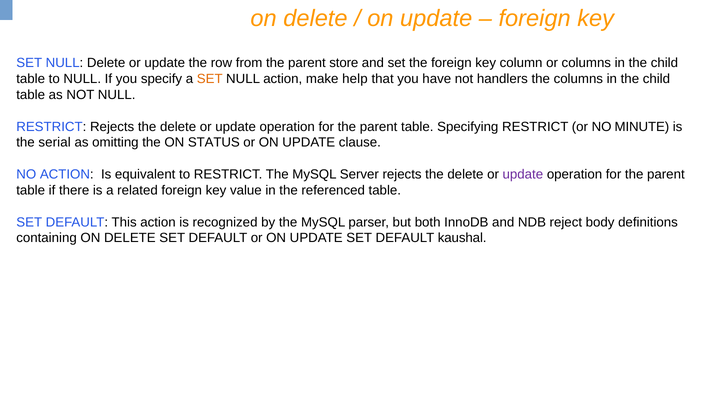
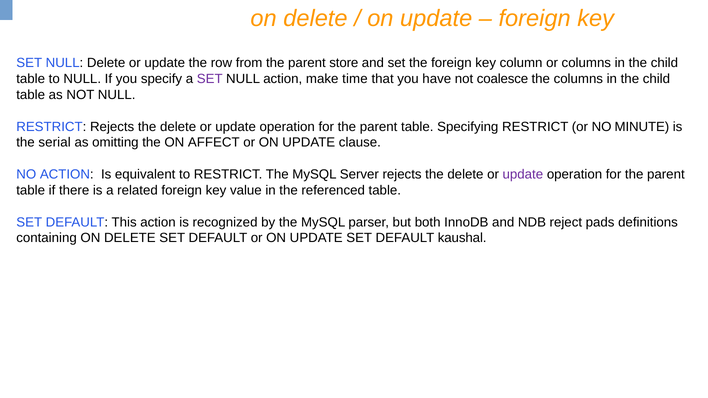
SET colour: orange -> purple (210, 79)
help: help -> time (355, 79)
handlers: handlers -> coalesce (502, 79)
STATUS: STATUS -> AFFECT (214, 143)
body: body -> pads (600, 222)
